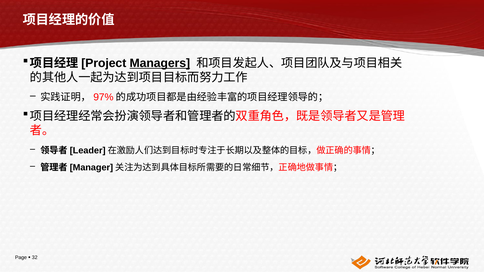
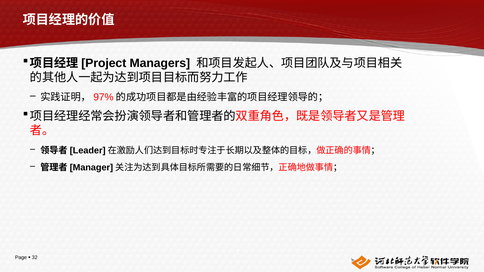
Managers underline: present -> none (160, 63)
